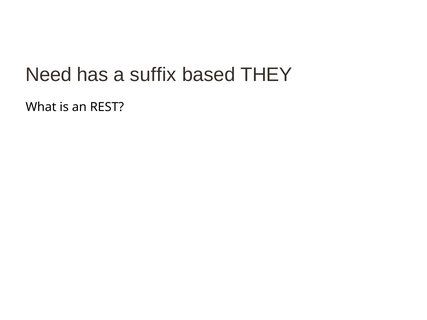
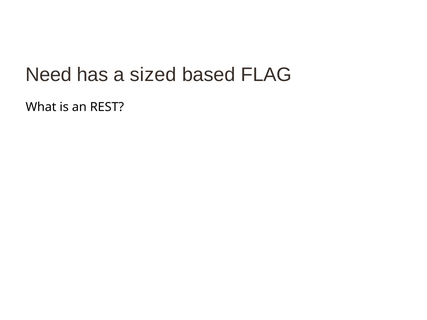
suffix: suffix -> sized (153, 75)
THEY: THEY -> FLAG (266, 75)
